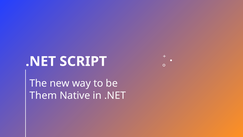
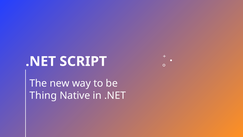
Them: Them -> Thing (43, 95)
